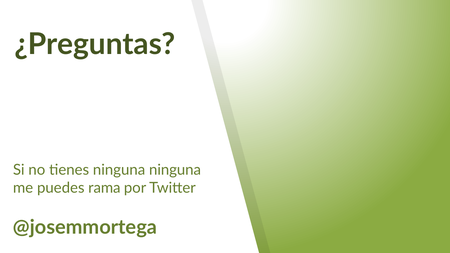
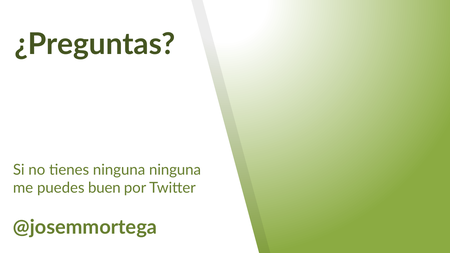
rama: rama -> buen (104, 188)
